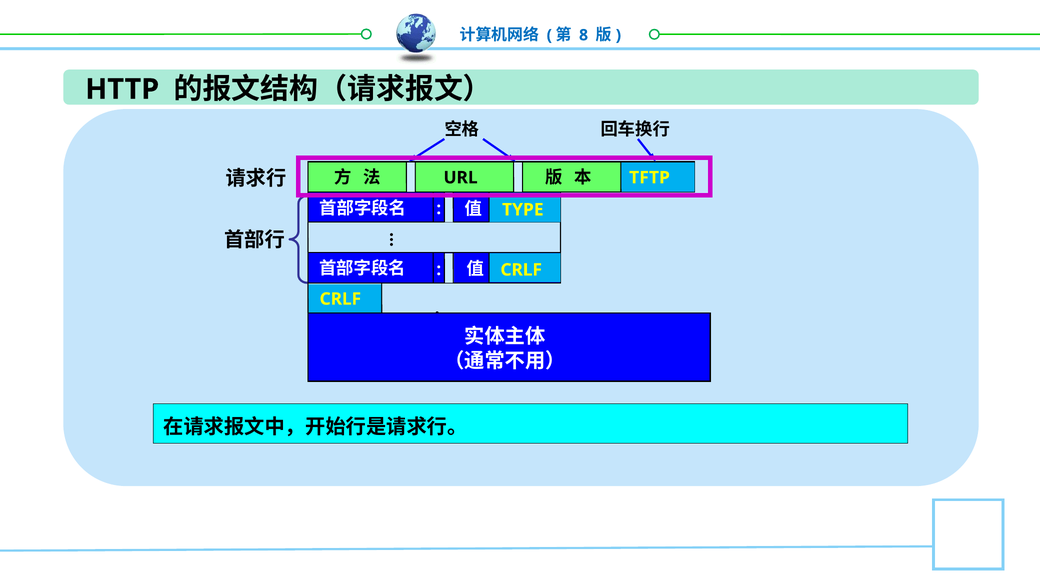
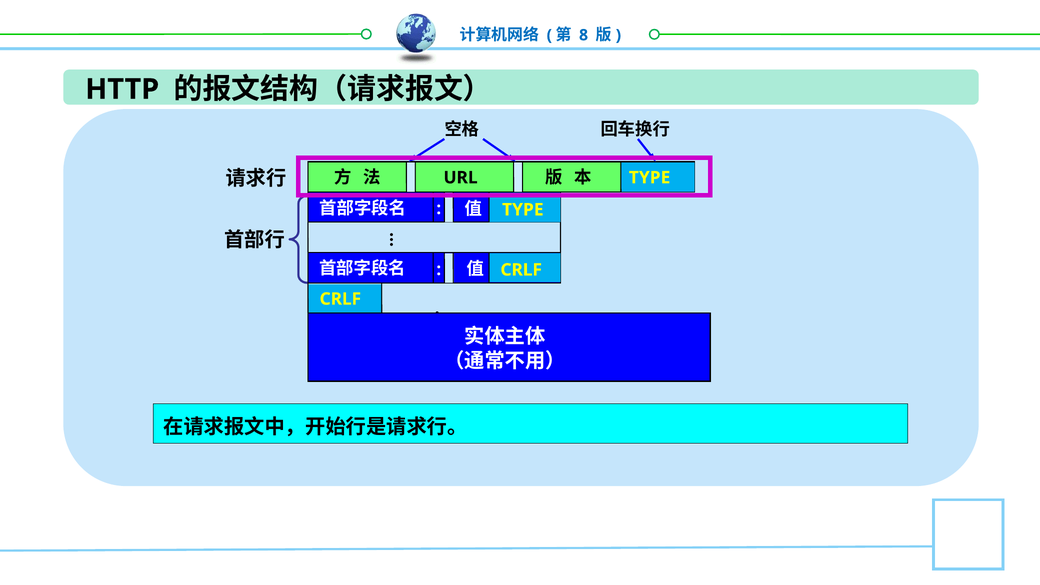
TFTP: TFTP -> TYPE (650, 178)
